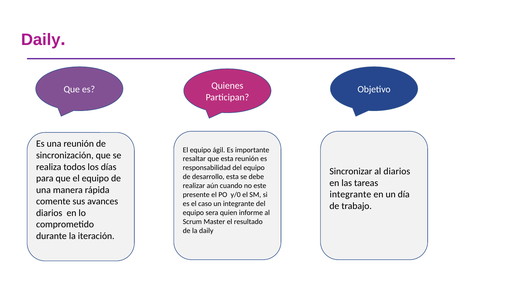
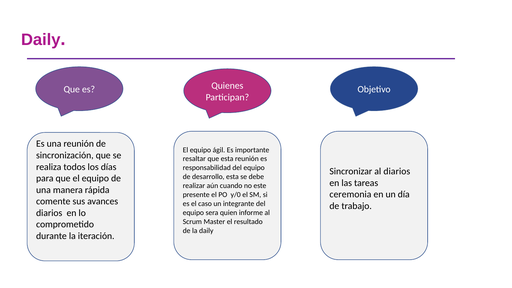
integrante: integrante -> ceremonia (350, 194)
